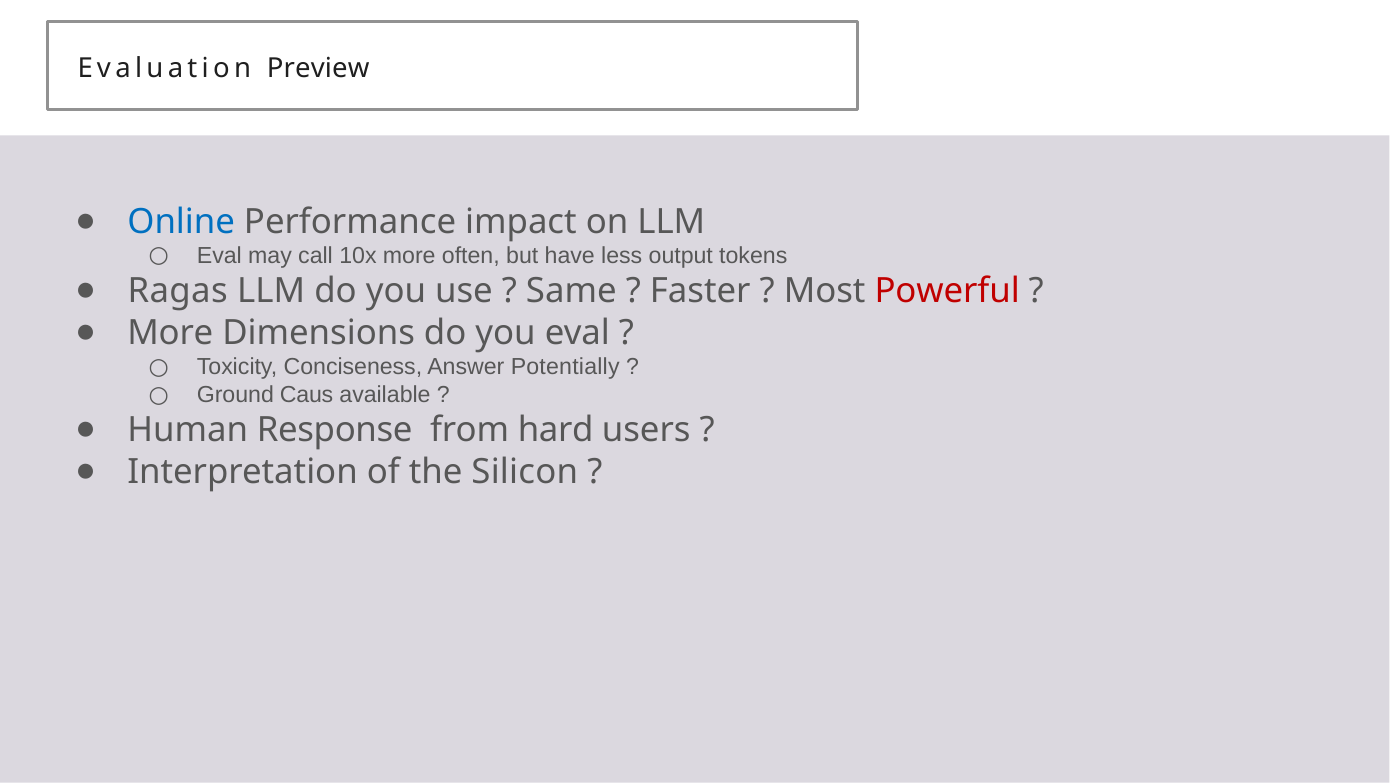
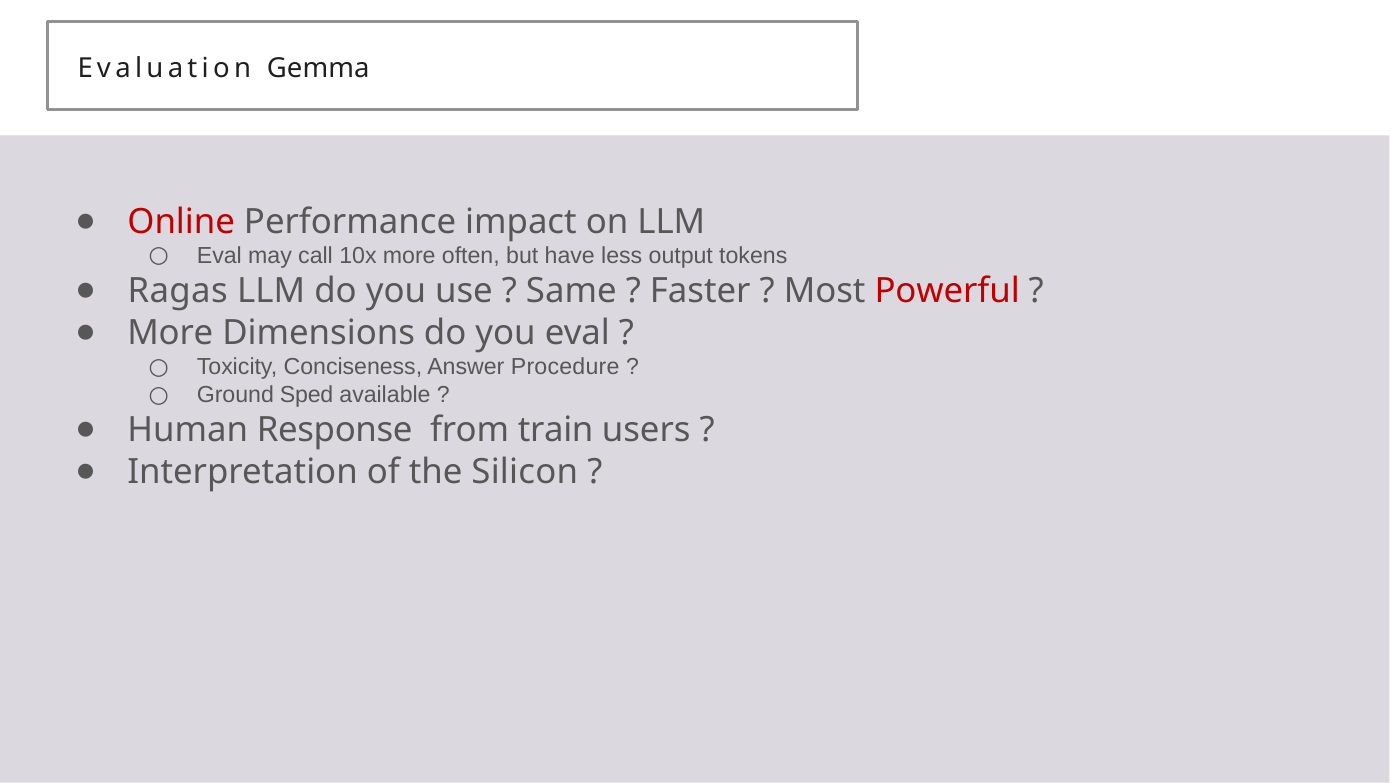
Preview: Preview -> Gemma (318, 68)
Online colour: blue -> red (181, 221)
Potentially: Potentially -> Procedure (565, 367)
Caus: Caus -> Sped (307, 394)
hard: hard -> train (556, 430)
